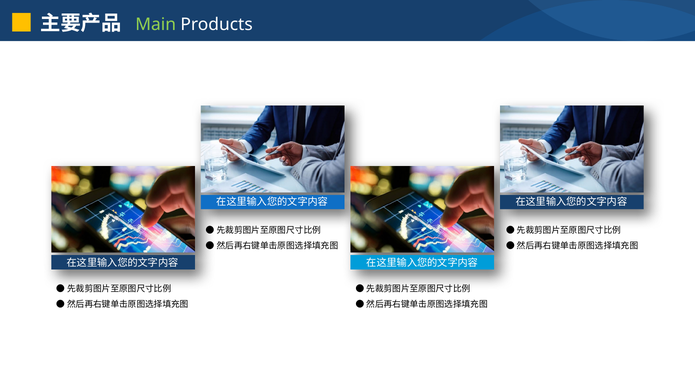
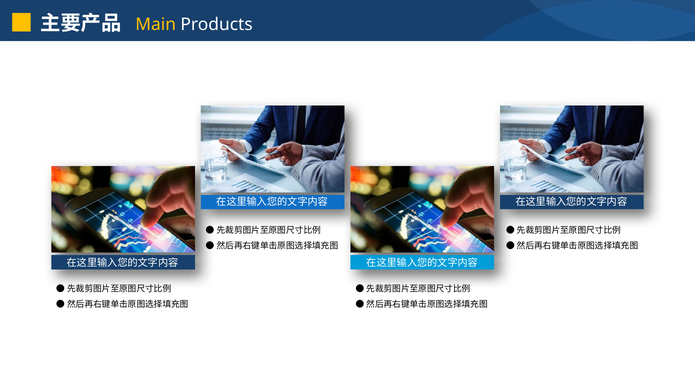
Main colour: light green -> yellow (156, 25)
